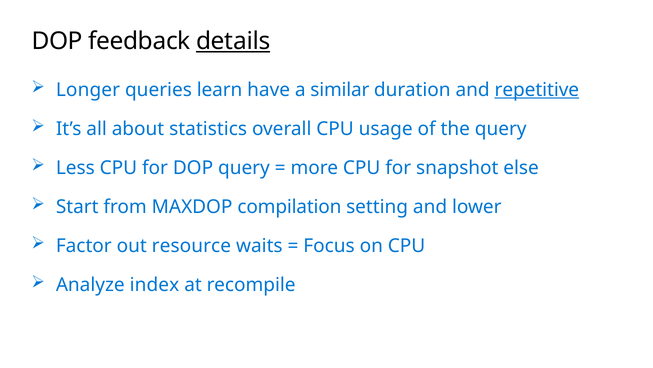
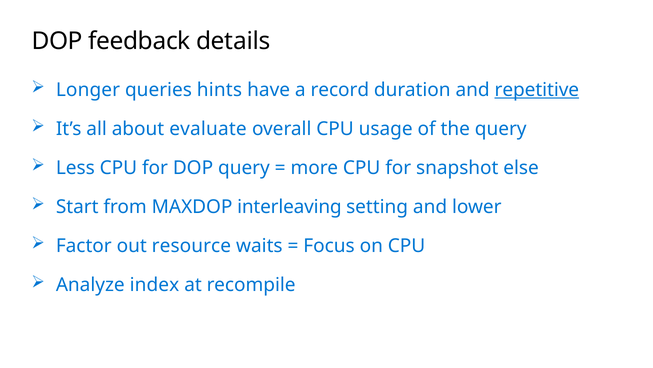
details underline: present -> none (233, 41)
learn: learn -> hints (219, 90)
similar: similar -> record (340, 90)
statistics: statistics -> evaluate (208, 129)
compilation: compilation -> interleaving (289, 206)
